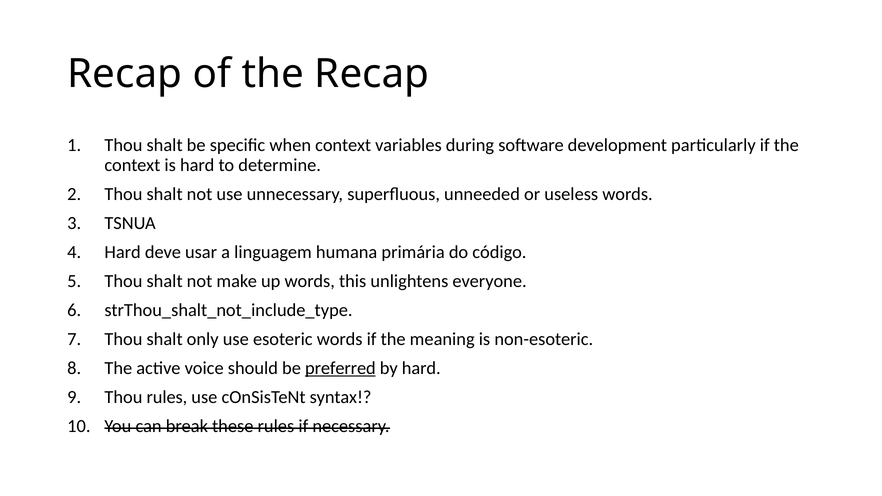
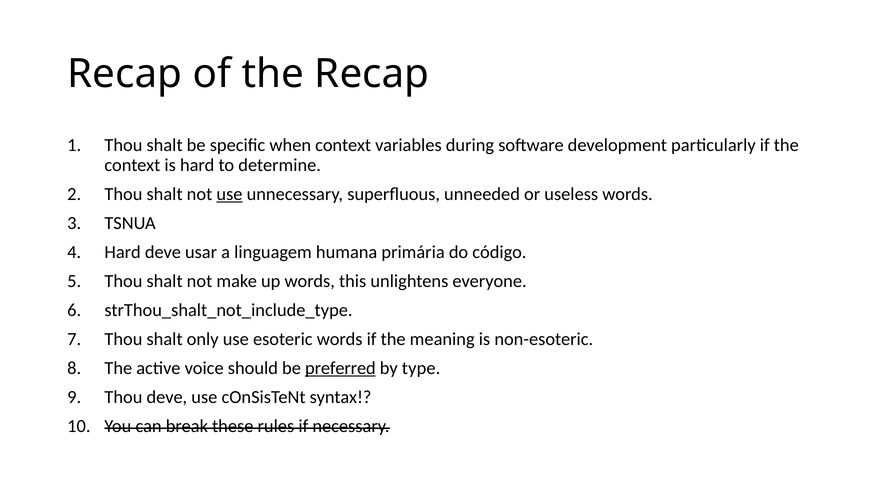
use underline: none -> present (229, 194)
by hard: hard -> type (421, 368)
Thou rules: rules -> deve (167, 397)
